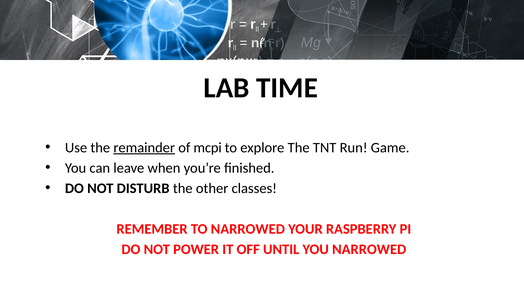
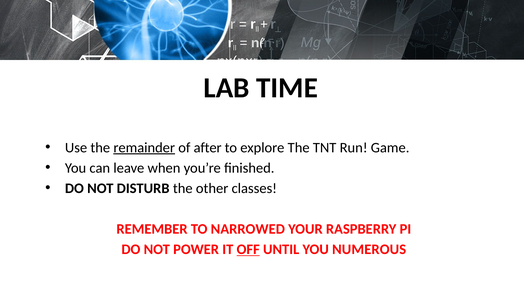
mcpi: mcpi -> after (208, 147)
OFF underline: none -> present (248, 249)
YOU NARROWED: NARROWED -> NUMEROUS (369, 249)
